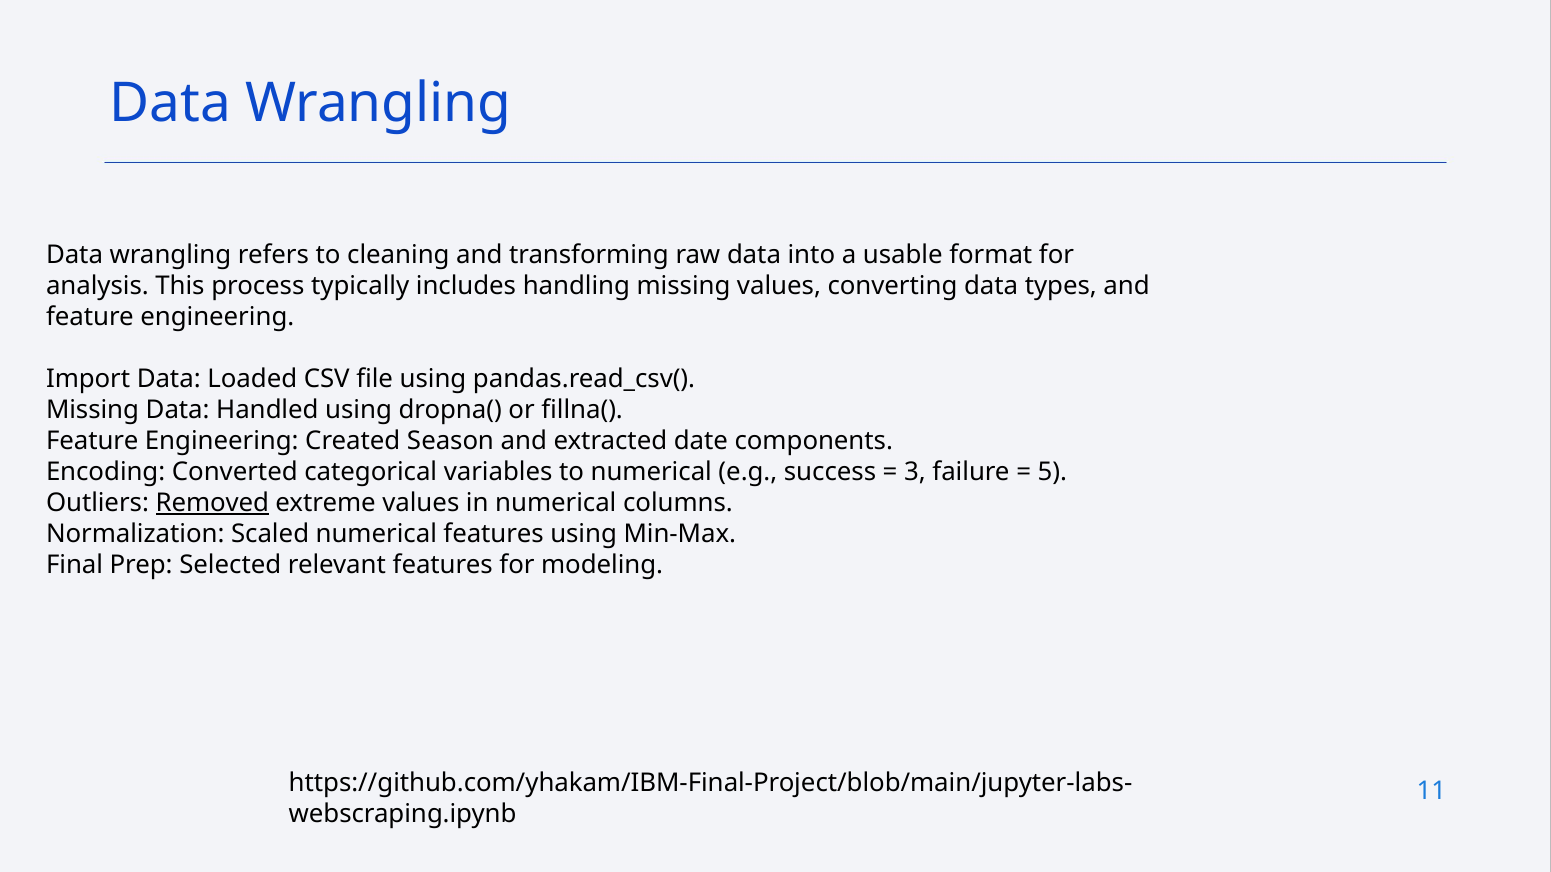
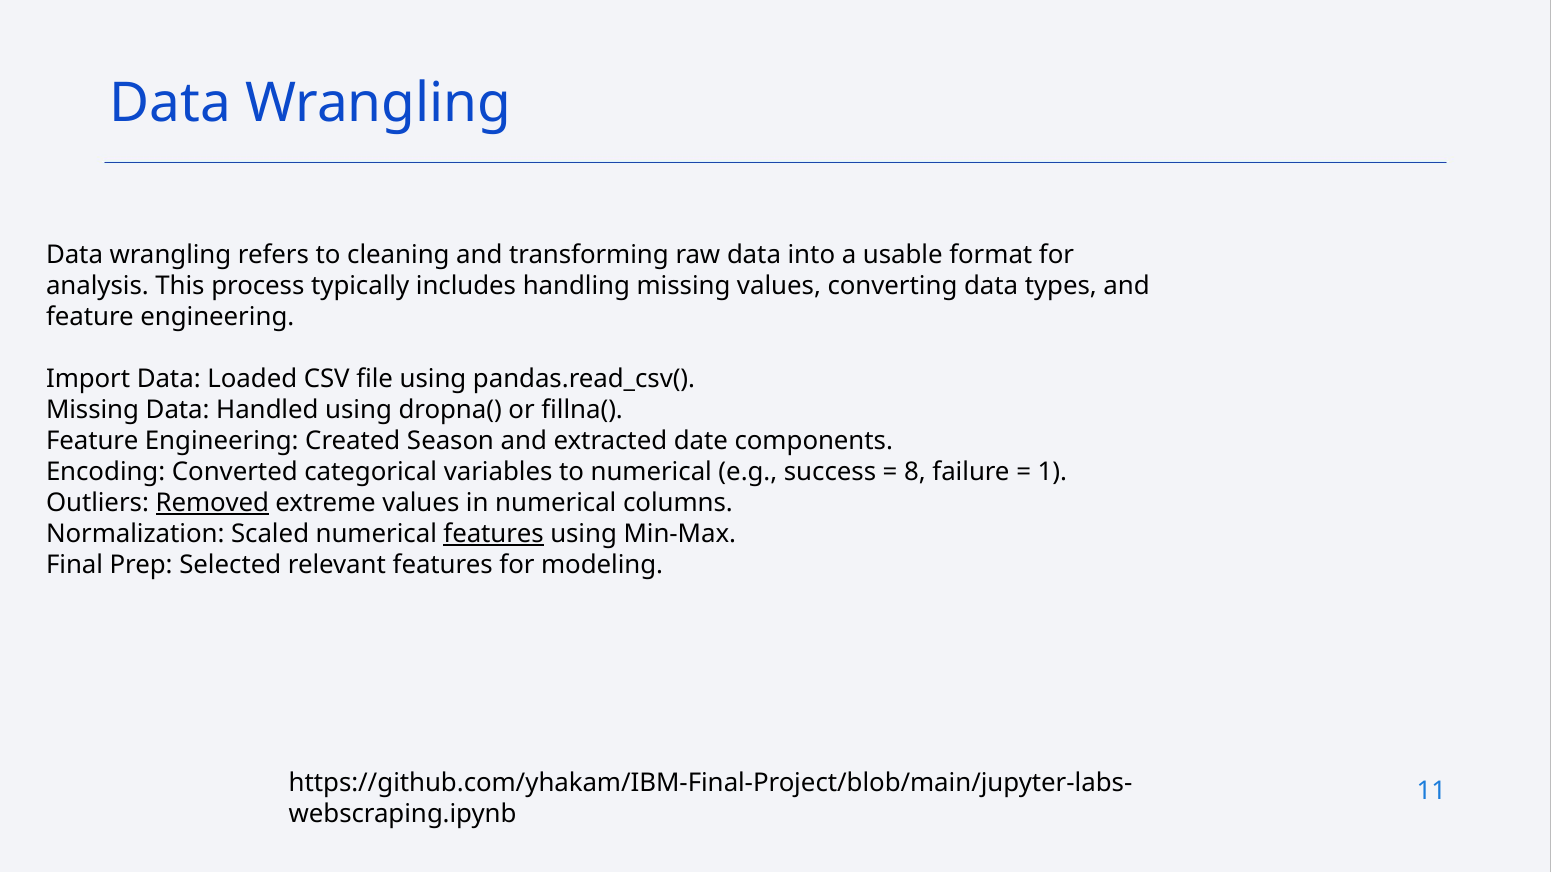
3: 3 -> 8 (915, 472)
5: 5 -> 1 (1052, 472)
features underline: none -> present (494, 534)
